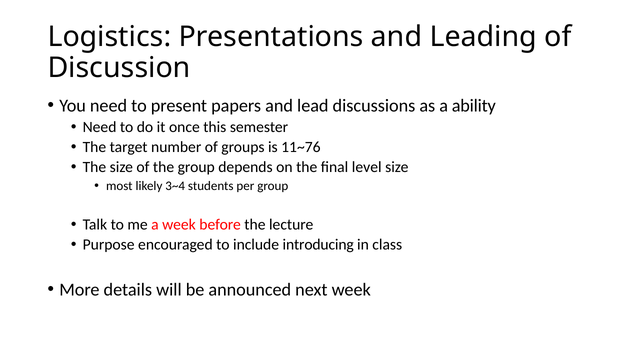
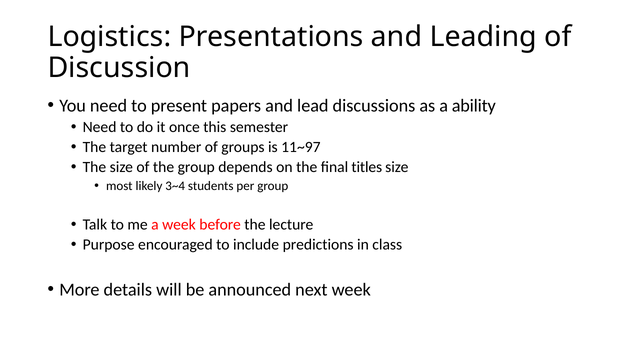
11~76: 11~76 -> 11~97 (301, 147)
level: level -> titles (367, 167)
introducing: introducing -> predictions (318, 245)
